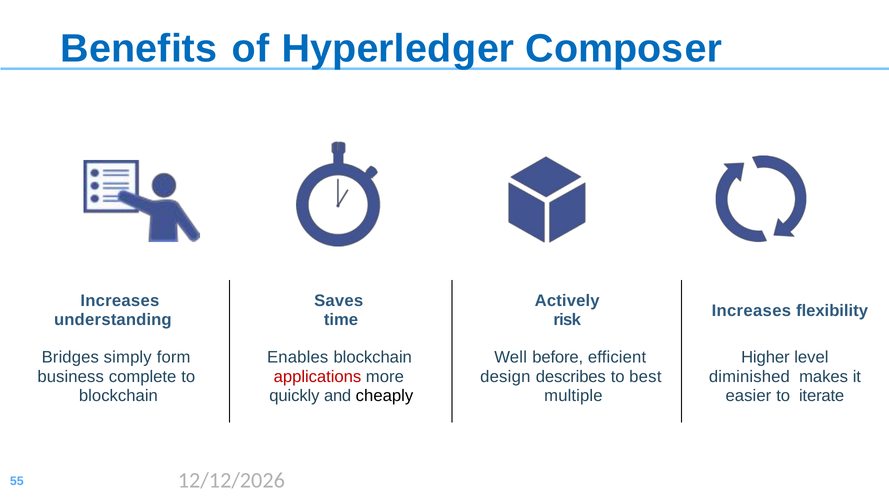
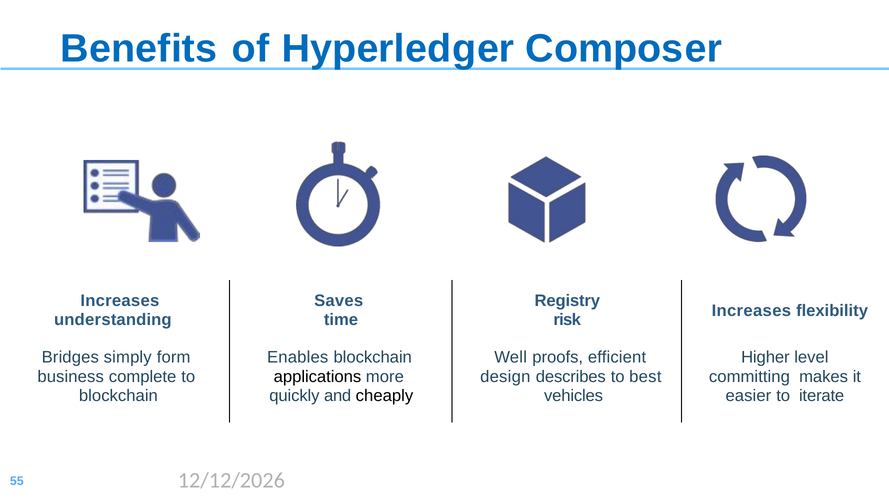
Actively: Actively -> Registry (567, 301)
before: before -> proofs (558, 357)
applications colour: red -> black (317, 376)
diminished: diminished -> committing (749, 376)
multiple: multiple -> vehicles (574, 396)
